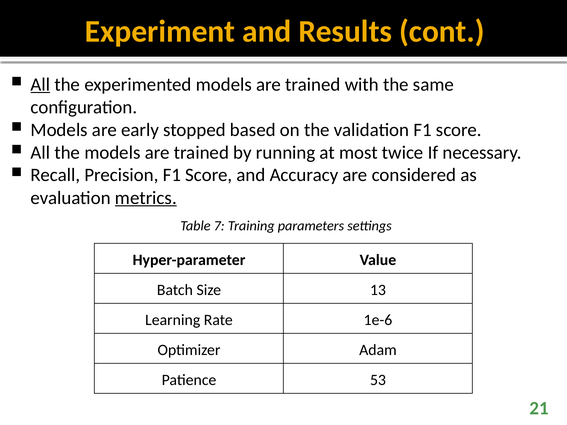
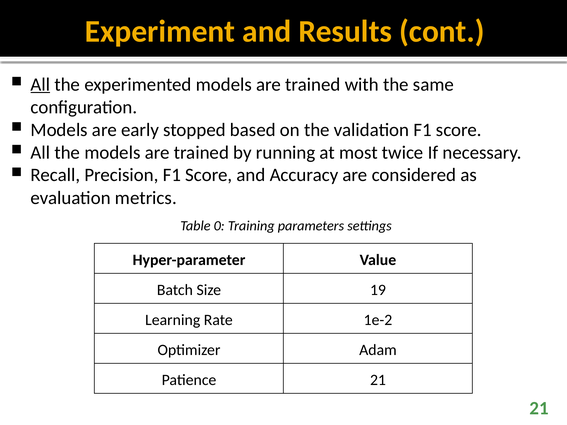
metrics underline: present -> none (146, 198)
7: 7 -> 0 (219, 226)
13: 13 -> 19 (378, 290)
1e-6: 1e-6 -> 1e-2 (378, 320)
Patience 53: 53 -> 21 (378, 380)
